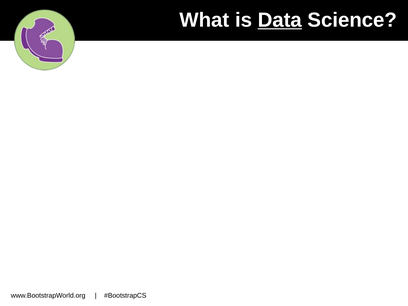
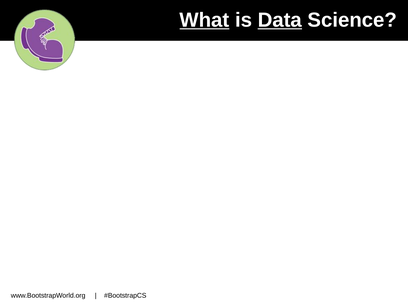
What underline: none -> present (204, 20)
